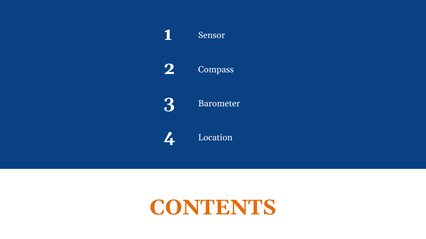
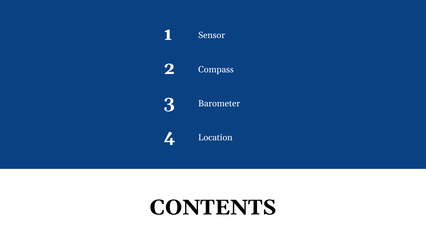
CONTENTS colour: orange -> black (213, 208)
